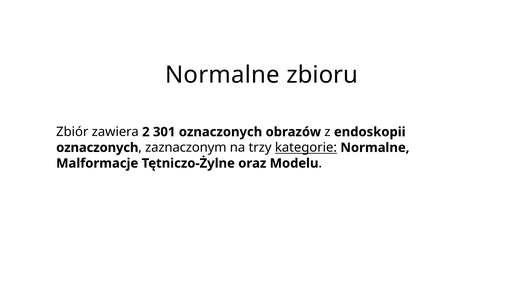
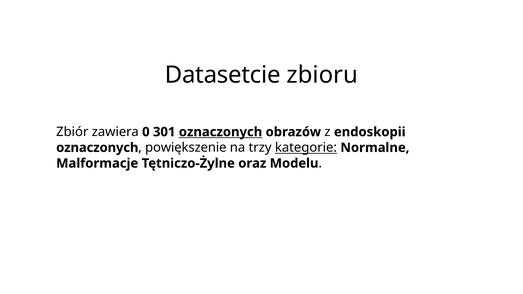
Normalne: Normalne -> Datasetcie (223, 75)
2: 2 -> 0 (146, 132)
oznaczonych underline: none -> present (221, 132)
zaznaczonym: zaznaczonym -> powiększenie (186, 148)
